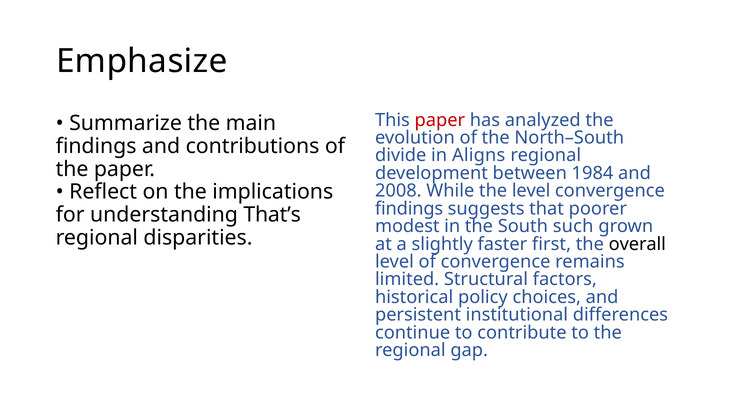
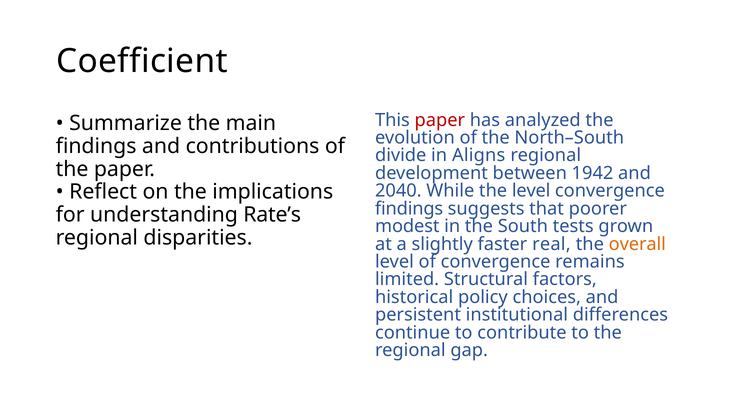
Emphasize: Emphasize -> Coefficient (142, 61)
1984: 1984 -> 1942 (593, 173)
2008: 2008 -> 2040 (398, 191)
That’s: That’s -> Rate’s (272, 215)
such: such -> tests (573, 227)
first: first -> real (551, 244)
overall colour: black -> orange (637, 244)
